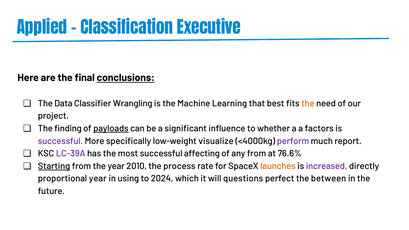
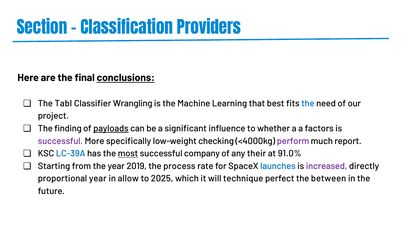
Applied: Applied -> Section (42, 28)
Executive: Executive -> Providers (209, 28)
Data: Data -> Tabl (63, 103)
the colour: orange -> blue (308, 103)
visualize: visualize -> checking (216, 141)
LC-39A colour: purple -> blue (71, 154)
most underline: none -> present (128, 154)
affecting: affecting -> company (202, 154)
any from: from -> their (257, 154)
76.6%: 76.6% -> 91.0% (290, 154)
Starting underline: present -> none (54, 166)
2010: 2010 -> 2019 (137, 166)
launches colour: orange -> blue (278, 166)
using: using -> allow (128, 179)
2024: 2024 -> 2025 (162, 179)
questions: questions -> technique (243, 179)
